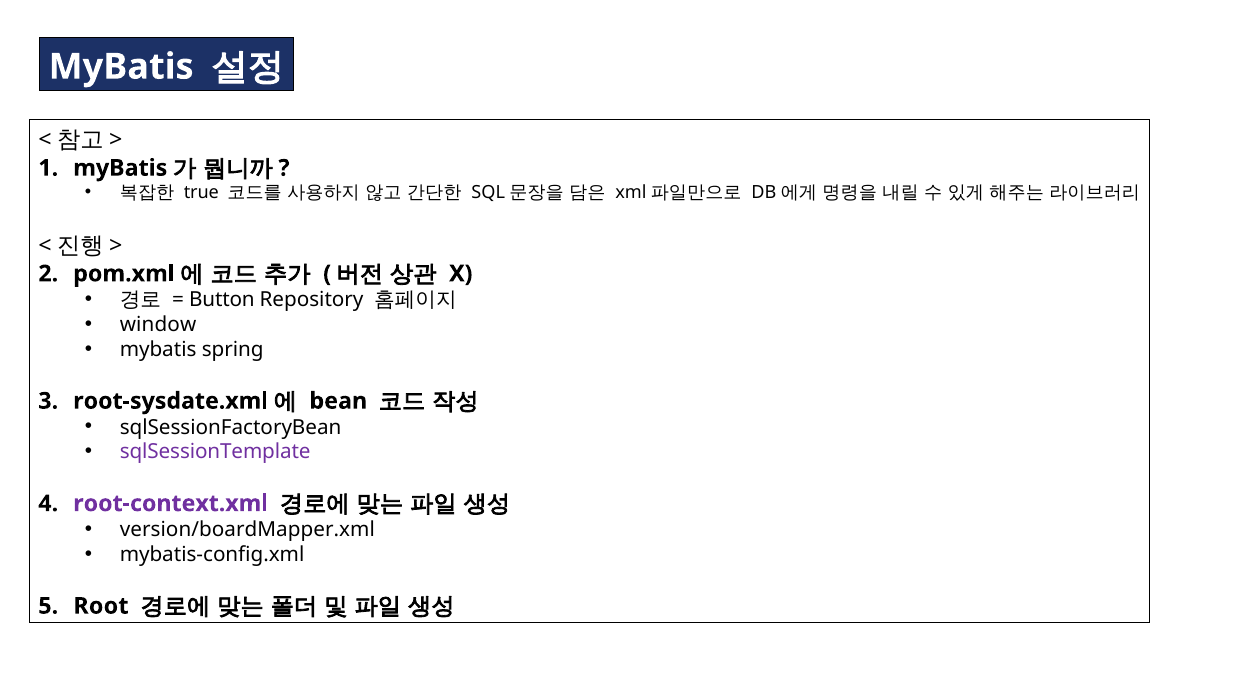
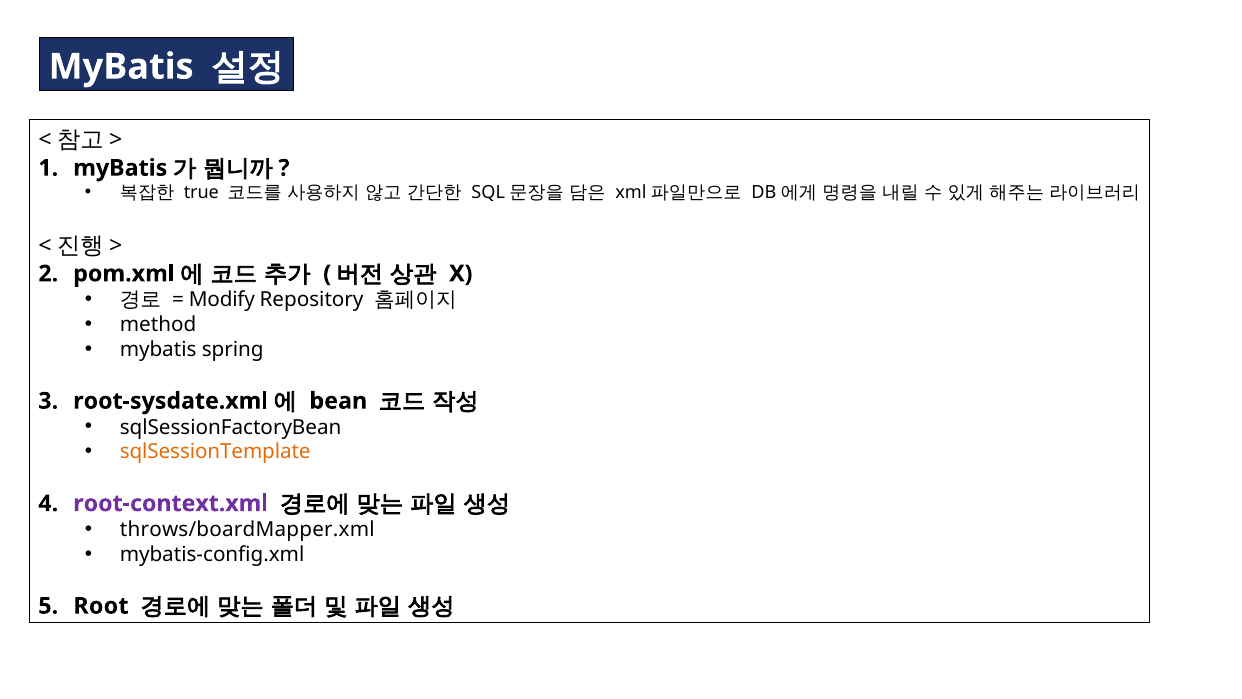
Button: Button -> Modify (222, 300)
window: window -> method (158, 325)
sqlSessionTemplate colour: purple -> orange (215, 452)
version/boardMapper.xml: version/boardMapper.xml -> throws/boardMapper.xml (247, 529)
